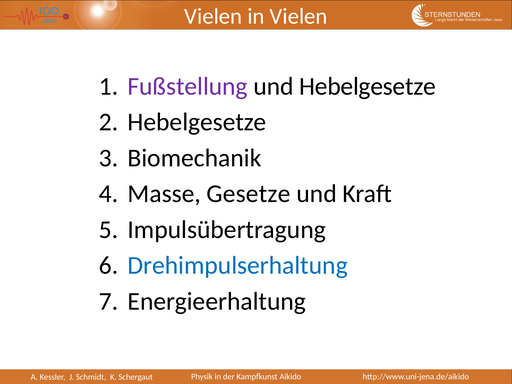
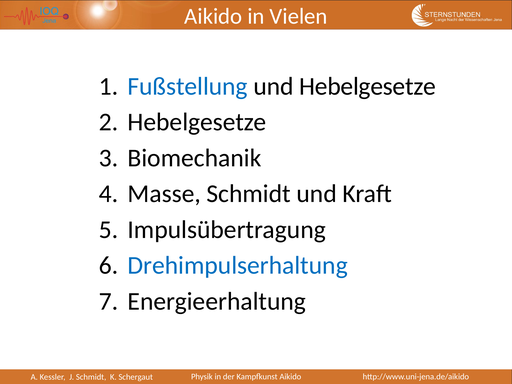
Vielen: Vielen -> Aikido (213, 16)
Fußstellung colour: purple -> blue (188, 86)
Masse Gesetze: Gesetze -> Schmidt (249, 194)
